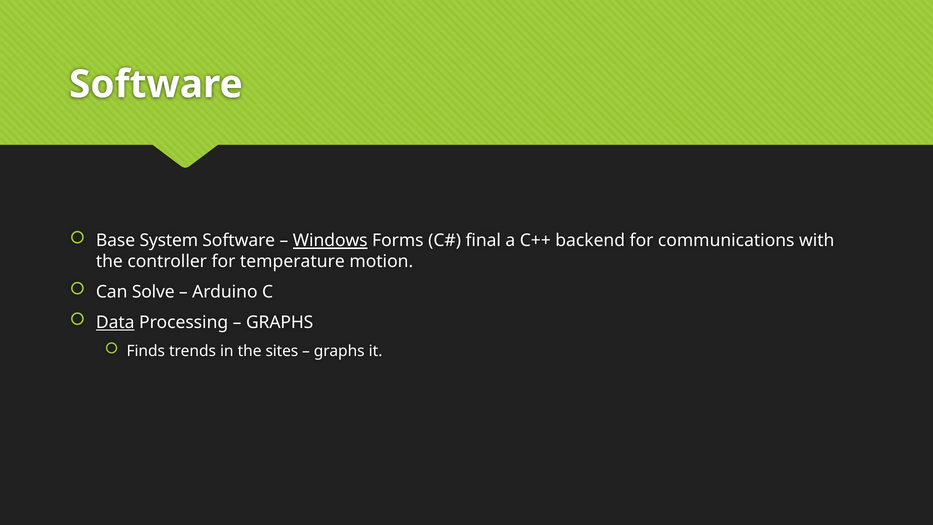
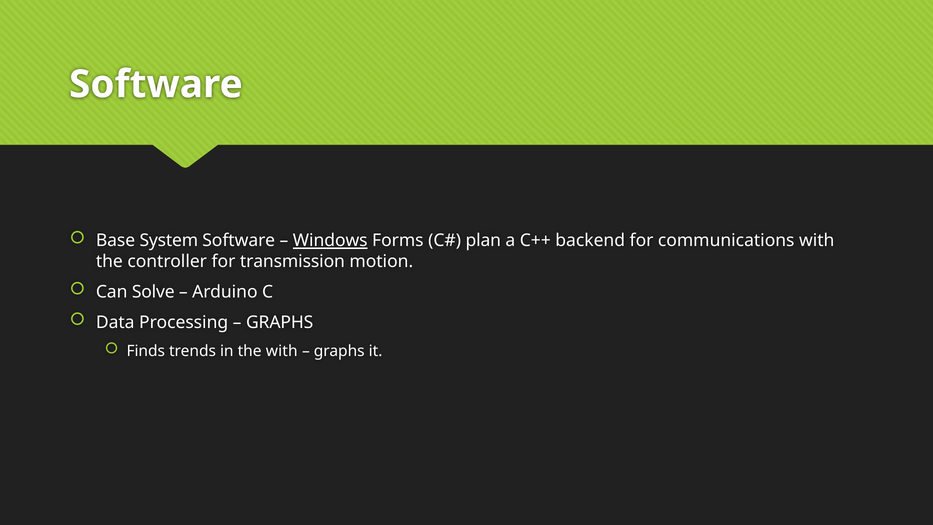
final: final -> plan (483, 241)
temperature: temperature -> transmission (292, 262)
Data underline: present -> none (115, 322)
the sites: sites -> with (282, 351)
